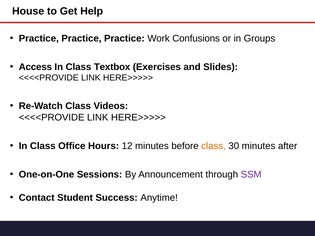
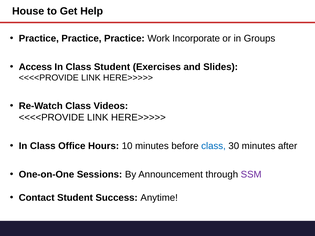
Confusions: Confusions -> Incorporate (196, 38)
Class Textbox: Textbox -> Student (112, 67)
12: 12 -> 10 (127, 146)
class colour: orange -> blue (213, 146)
